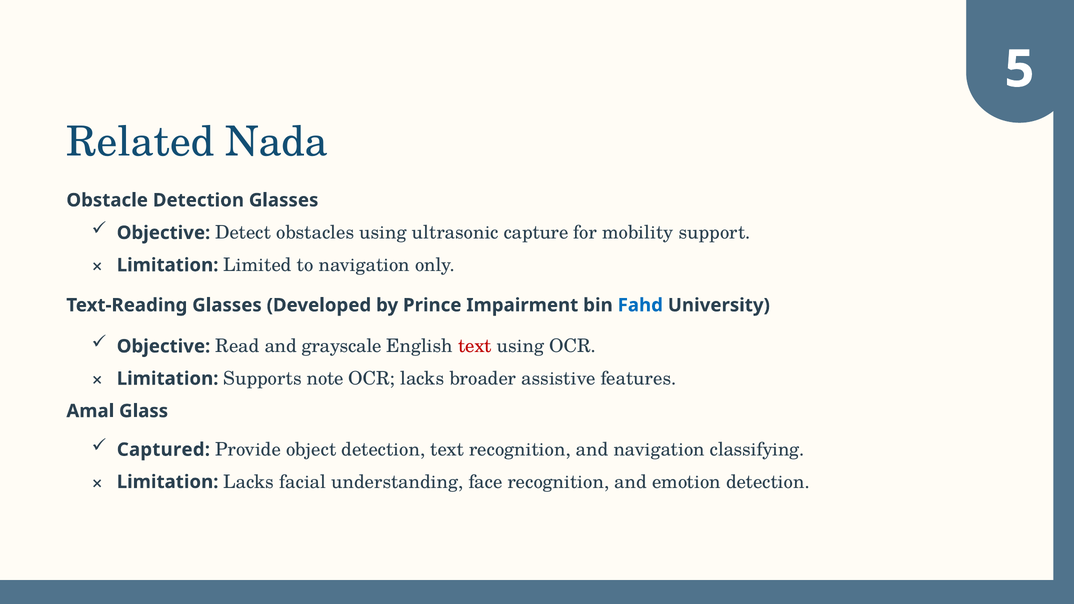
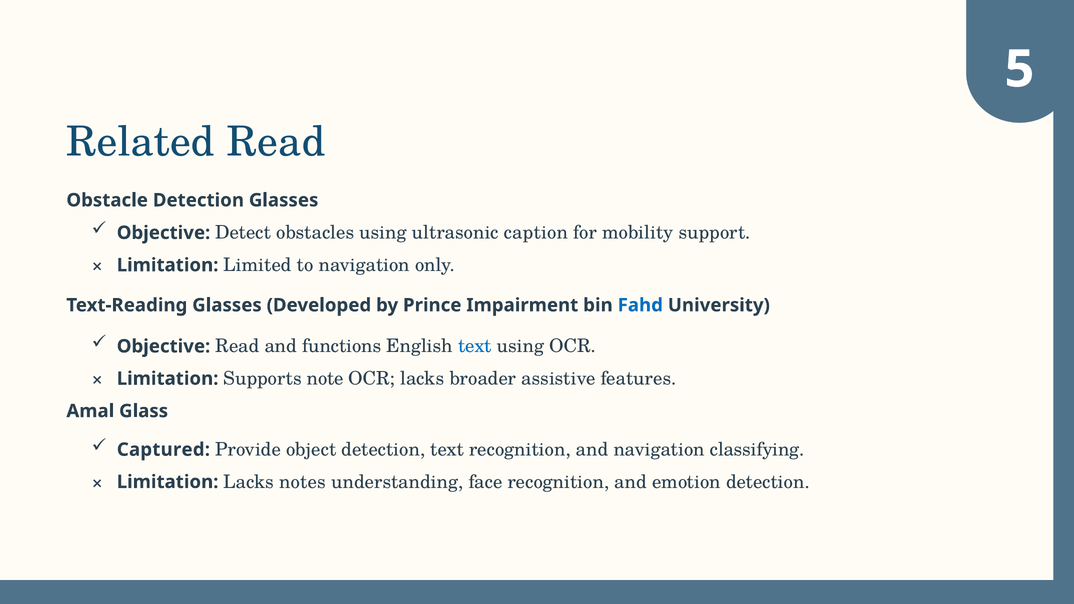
Related Nada: Nada -> Read (276, 142)
capture: capture -> caption (536, 233)
grayscale: grayscale -> functions (342, 346)
text colour: red -> blue (475, 346)
facial: facial -> notes (303, 482)
